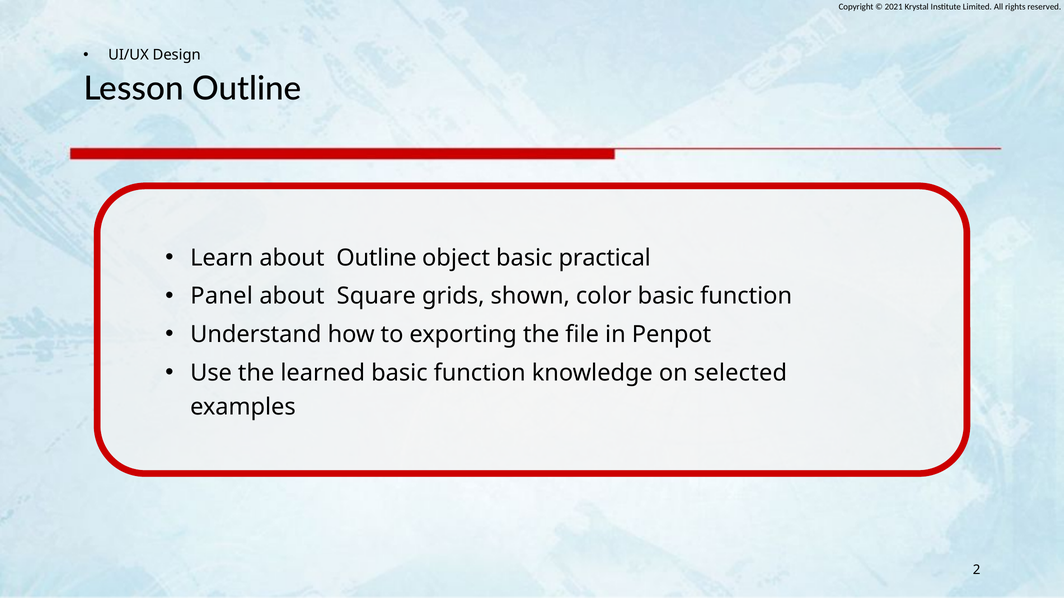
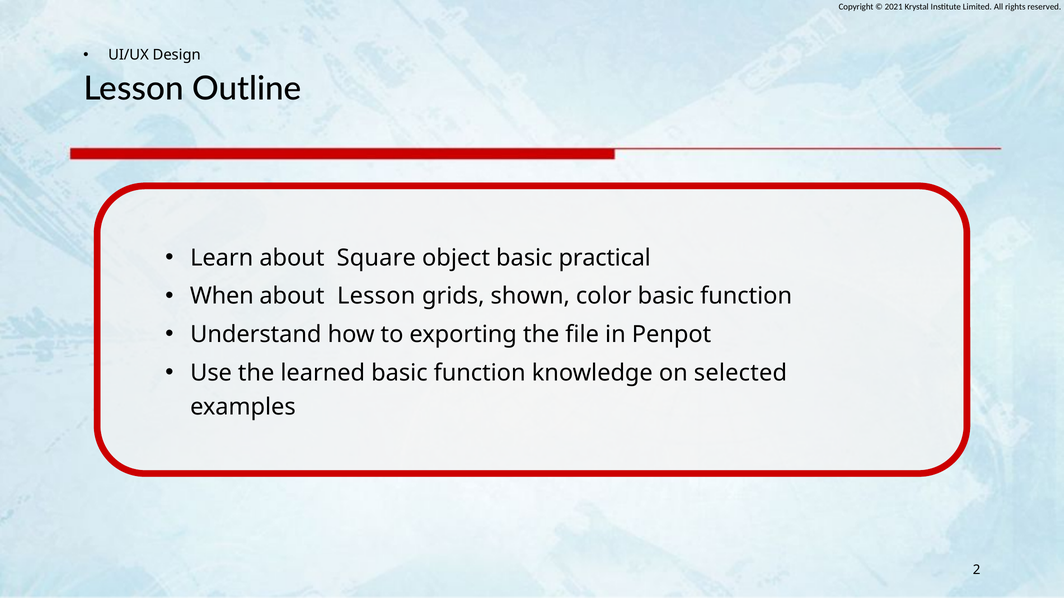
about Outline: Outline -> Square (376, 258)
Panel: Panel -> When (222, 296)
about Square: Square -> Lesson (376, 296)
